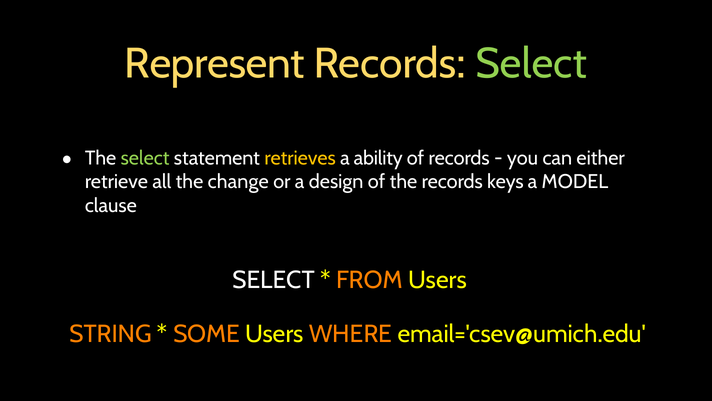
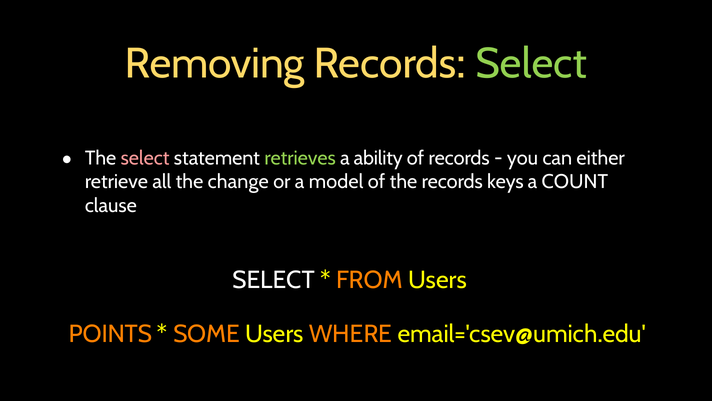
Represent: Represent -> Removing (215, 64)
select colour: light green -> pink (145, 158)
retrieves colour: yellow -> light green (300, 158)
design: design -> model (336, 182)
MODEL: MODEL -> COUNT (575, 182)
STRING: STRING -> POINTS (111, 334)
